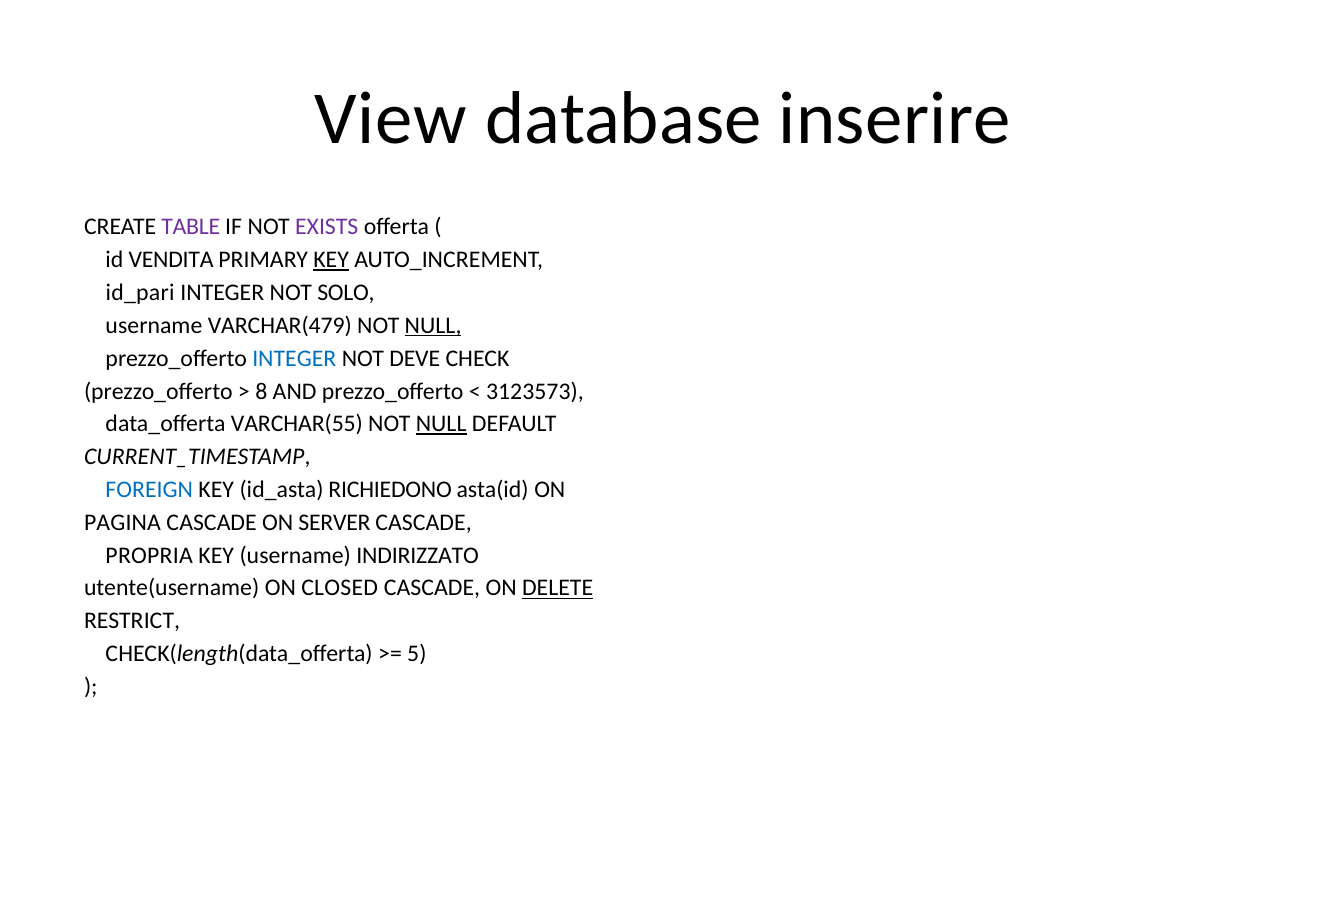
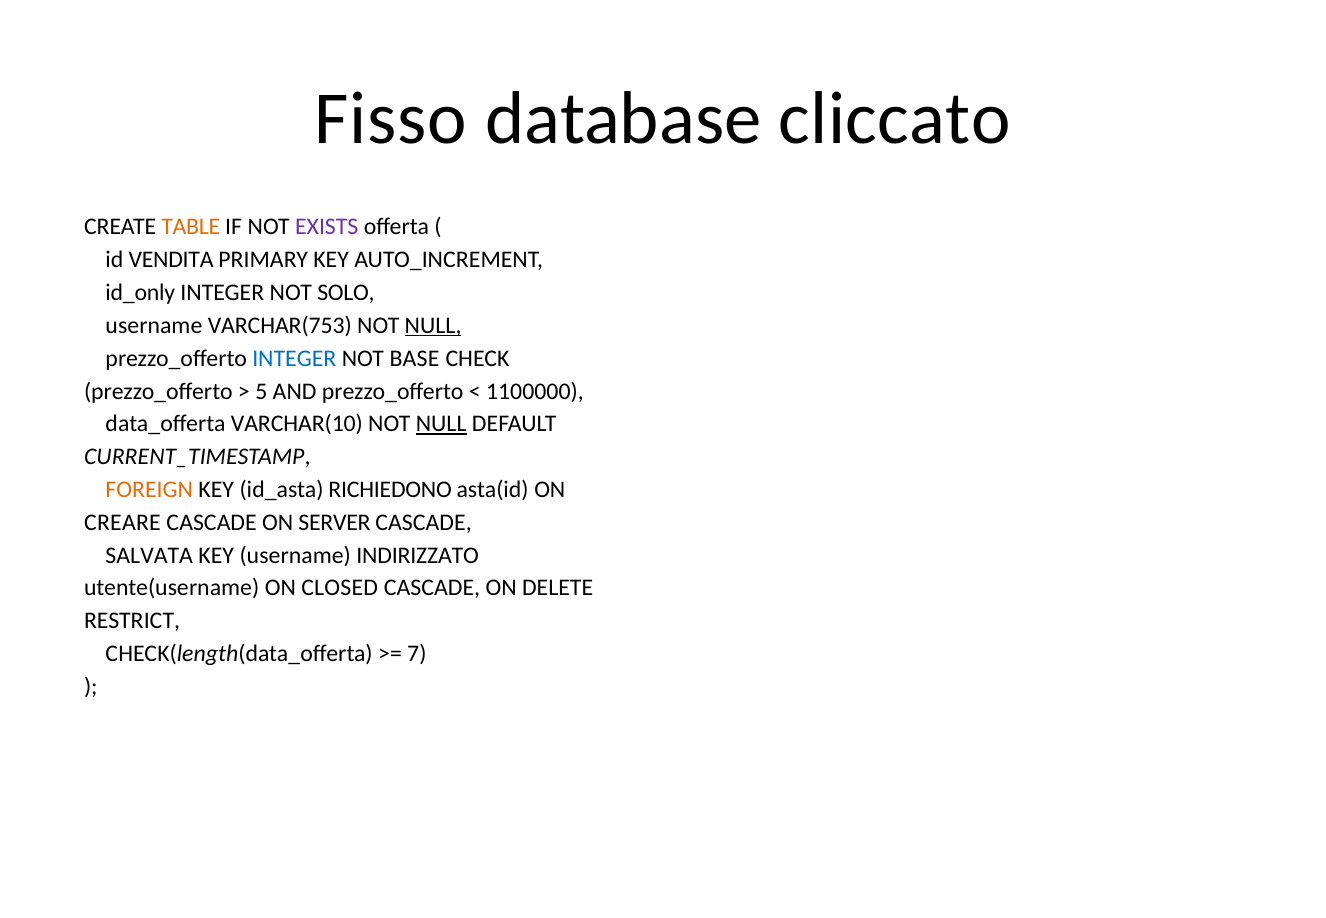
View: View -> Fisso (391, 118)
inserire: inserire -> cliccato (895, 118)
TABLE colour: purple -> orange (191, 227)
KEY underline: present -> none (331, 260)
id_pari: id_pari -> id_only (140, 293)
VARCHAR(479: VARCHAR(479 -> VARCHAR(753 (280, 326)
DEVE: DEVE -> BASE (415, 358)
8: 8 -> 5 (261, 391)
3123573: 3123573 -> 1100000 (535, 391)
VARCHAR(55: VARCHAR(55 -> VARCHAR(10 (297, 424)
FOREIGN colour: blue -> orange (149, 490)
PAGINA: PAGINA -> CREARE (122, 522)
PROPRIA: PROPRIA -> SALVATA (149, 555)
DELETE underline: present -> none (558, 588)
5: 5 -> 7 (417, 654)
